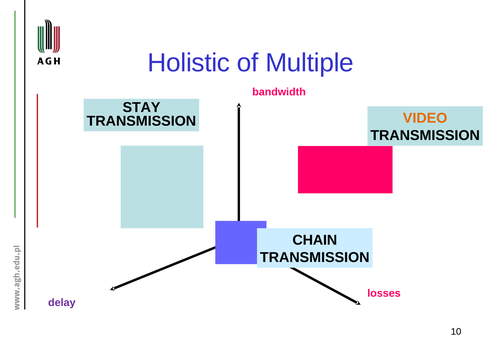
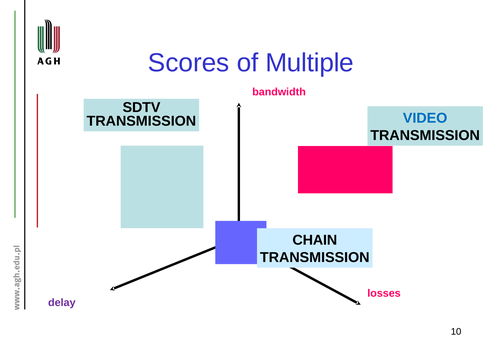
Holistic: Holistic -> Scores (189, 63)
STAY: STAY -> SDTV (142, 108)
VIDEO colour: orange -> blue (425, 118)
